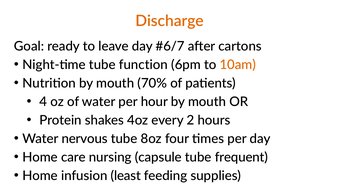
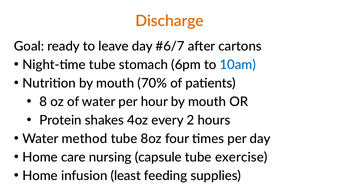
function: function -> stomach (143, 65)
10am colour: orange -> blue (238, 65)
4: 4 -> 8 (43, 102)
nervous: nervous -> method (84, 139)
frequent: frequent -> exercise (241, 157)
